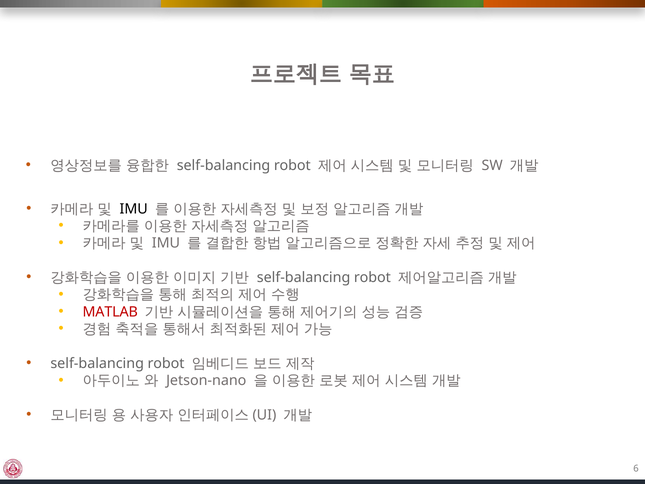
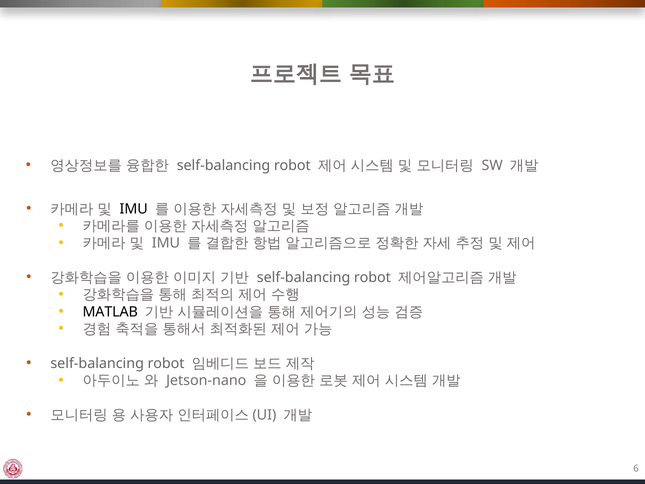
MATLAB colour: red -> black (110, 312)
